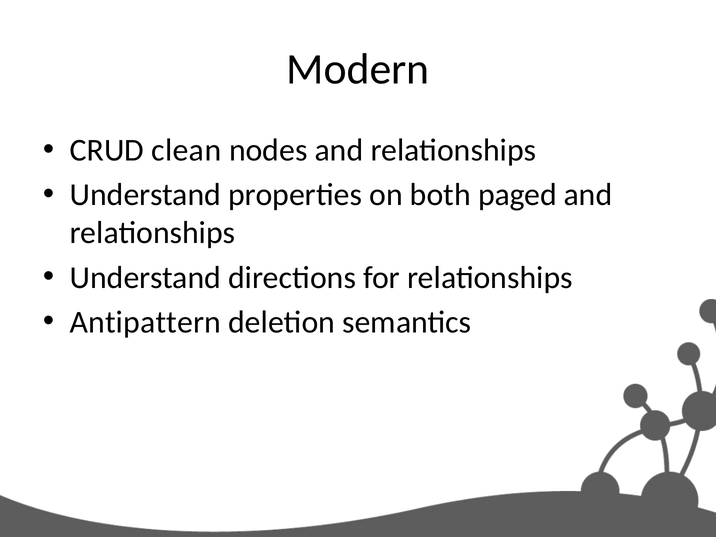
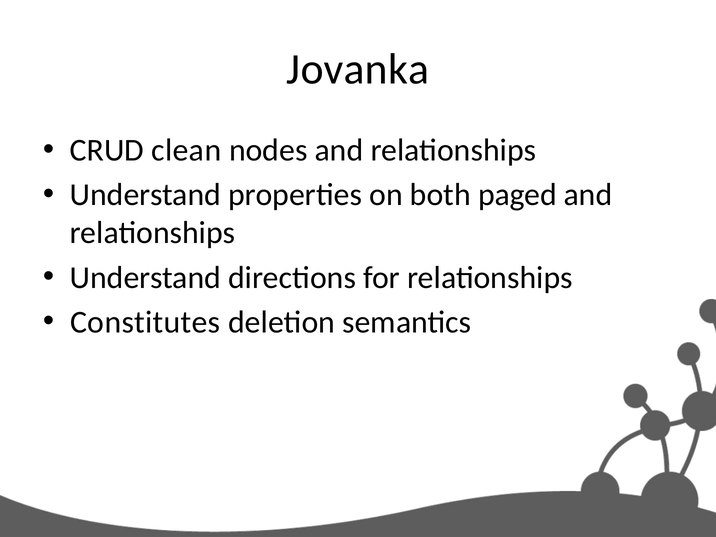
Modern: Modern -> Jovanka (358, 69)
Antipattern: Antipattern -> Constitutes (145, 322)
